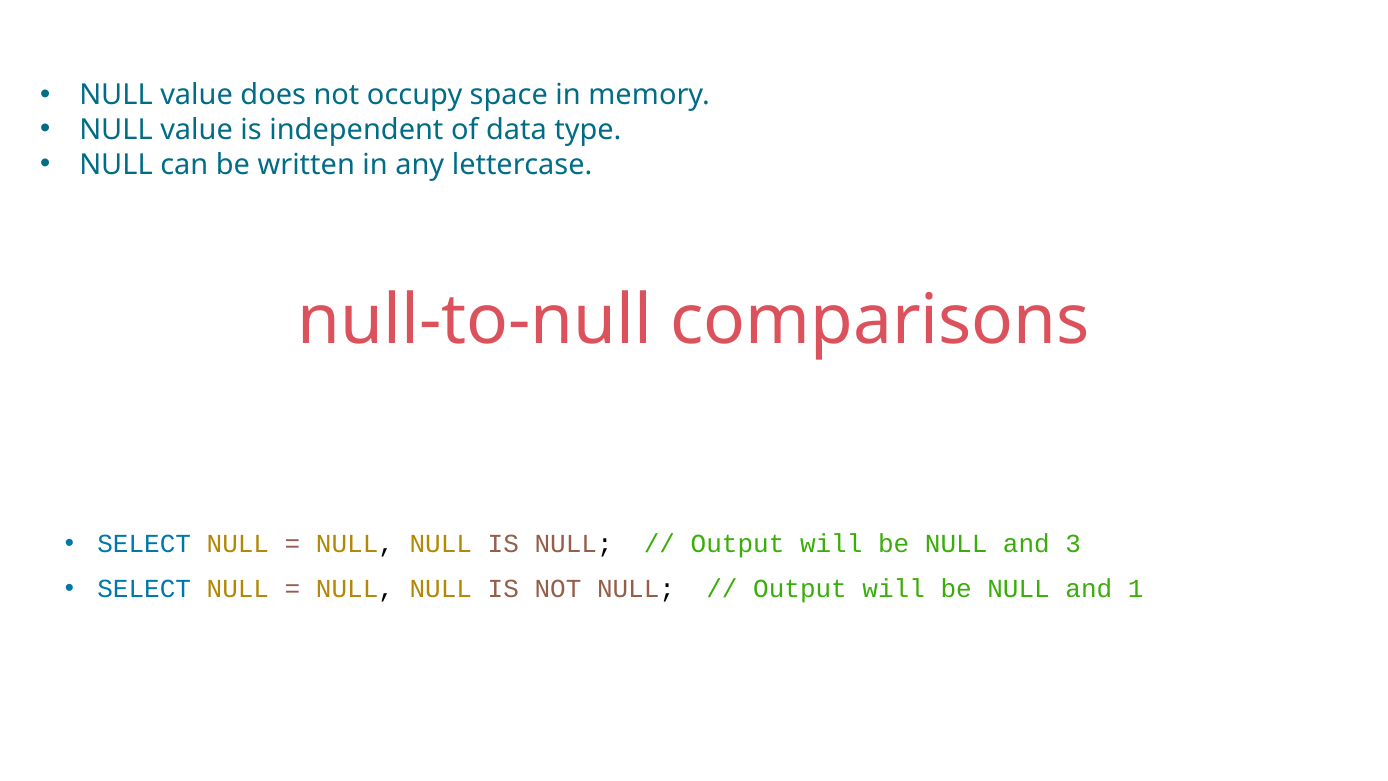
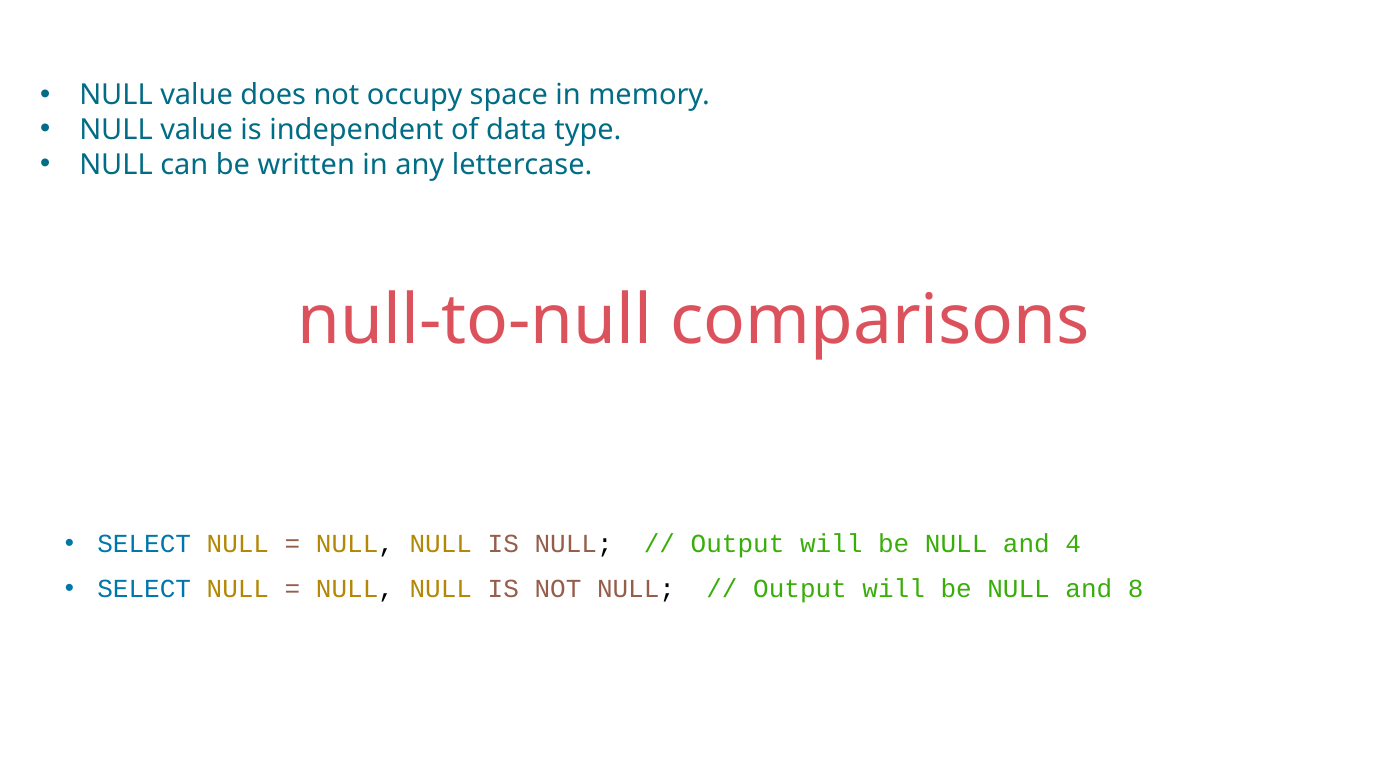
3: 3 -> 4 (1073, 544)
1: 1 -> 8 (1136, 589)
